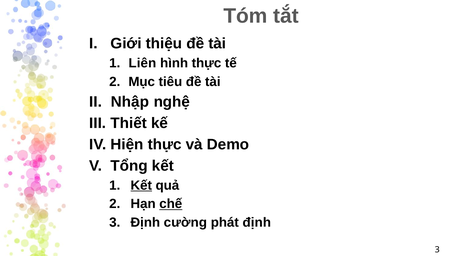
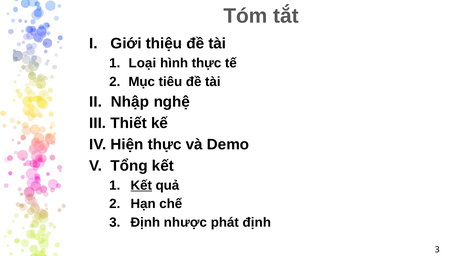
Liên: Liên -> Loại (142, 63)
chế underline: present -> none (171, 204)
cường: cường -> nhược (185, 223)
